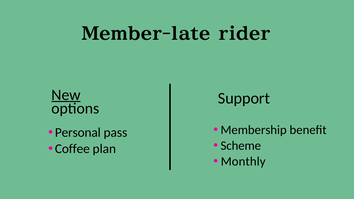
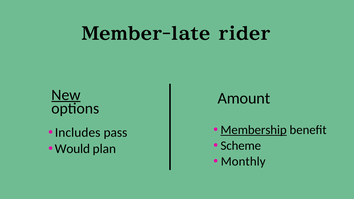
Support: Support -> Amount (244, 98)
Membership underline: none -> present (254, 130)
Personal: Personal -> Includes (78, 133)
Coffee: Coffee -> Would (72, 149)
